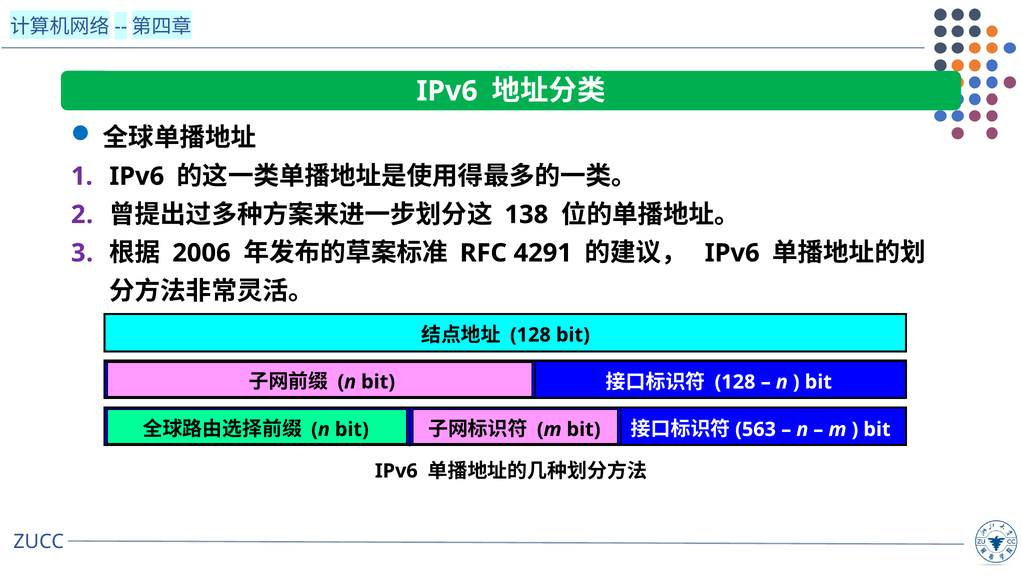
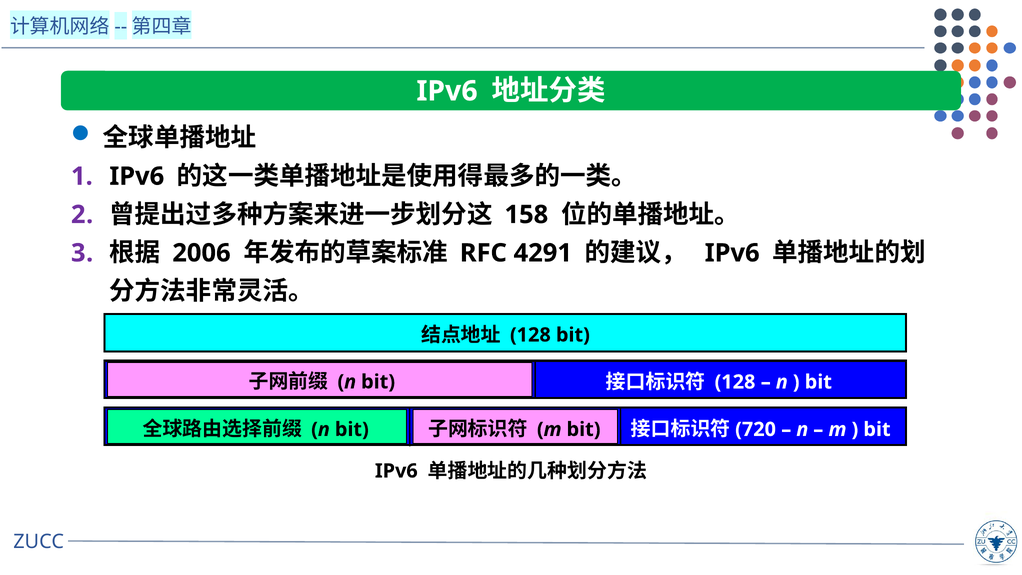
138: 138 -> 158 (526, 215)
563: 563 -> 720 (756, 429)
